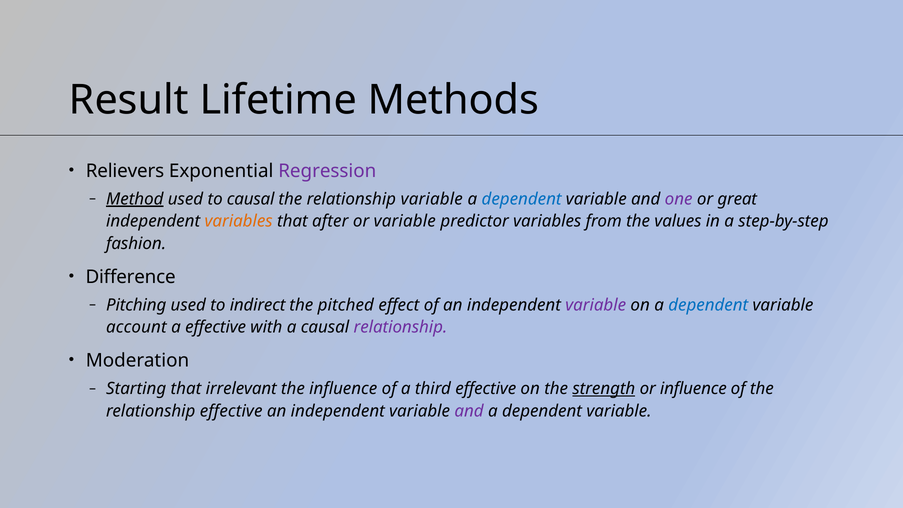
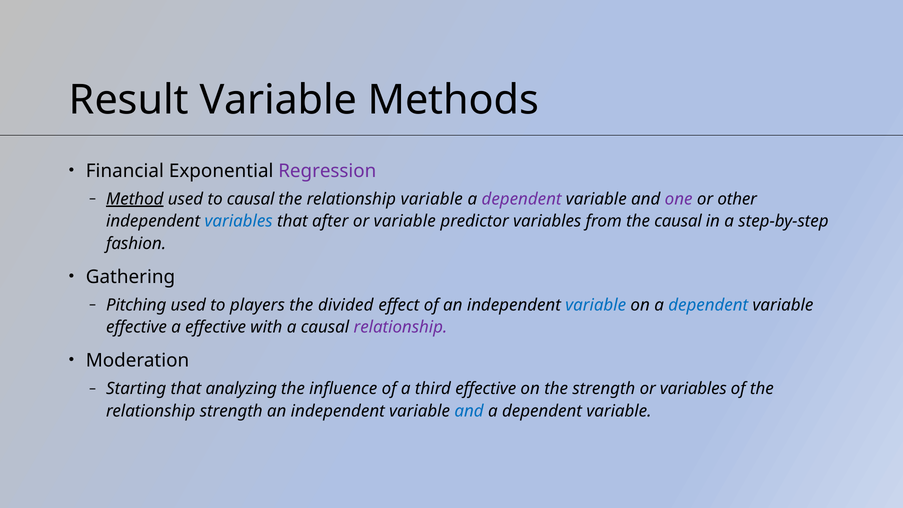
Result Lifetime: Lifetime -> Variable (278, 100)
Relievers: Relievers -> Financial (125, 171)
dependent colour: blue -> purple (522, 199)
great: great -> other (737, 199)
variables colour: orange -> blue (239, 221)
the values: values -> causal (678, 221)
Difference: Difference -> Gathering (130, 277)
indirect: indirect -> players (257, 305)
pitched: pitched -> divided (346, 305)
variable colour: purple -> blue (596, 305)
account: account -> effective (136, 327)
irrelevant: irrelevant -> analyzing (241, 389)
strength underline: present -> none (604, 389)
or influence: influence -> variables (693, 389)
relationship effective: effective -> strength (231, 411)
and colour: purple -> blue (469, 411)
